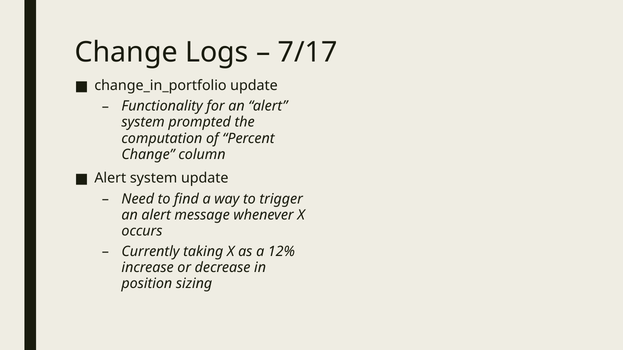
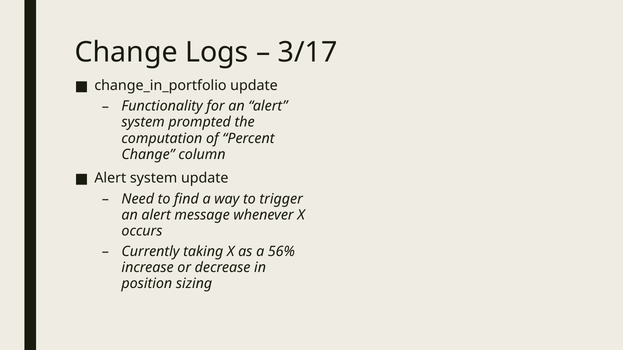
7/17: 7/17 -> 3/17 (308, 52)
12%: 12% -> 56% (281, 252)
